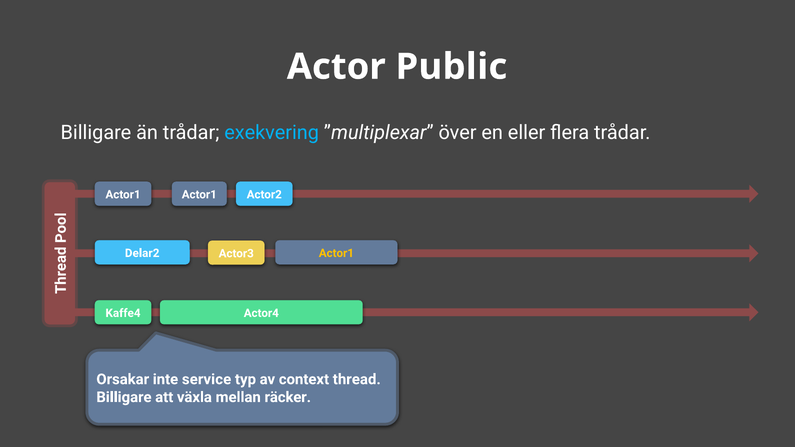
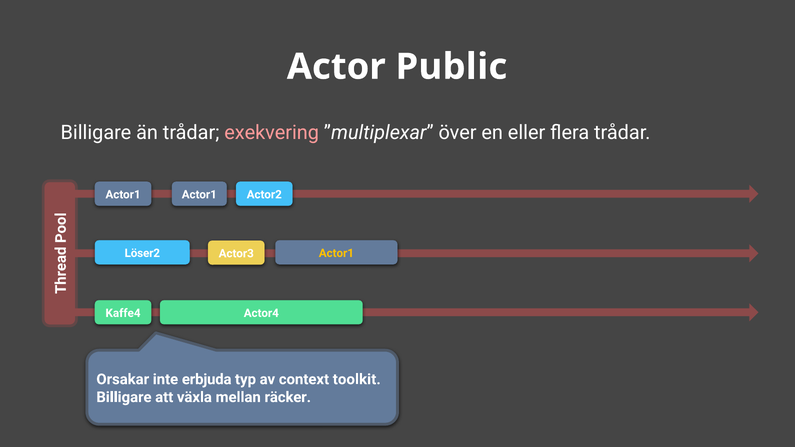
exekvering colour: light blue -> pink (272, 133)
Delar2: Delar2 -> Löser2 (142, 253)
service: service -> erbjuda (207, 379)
thread: thread -> toolkit (357, 379)
